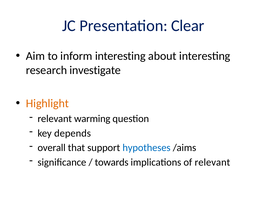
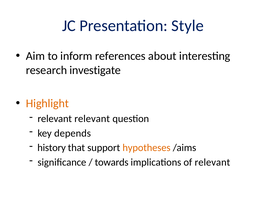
Clear: Clear -> Style (188, 26)
inform interesting: interesting -> references (120, 56)
relevant warming: warming -> relevant (92, 118)
overall: overall -> history (52, 147)
hypotheses colour: blue -> orange (146, 147)
